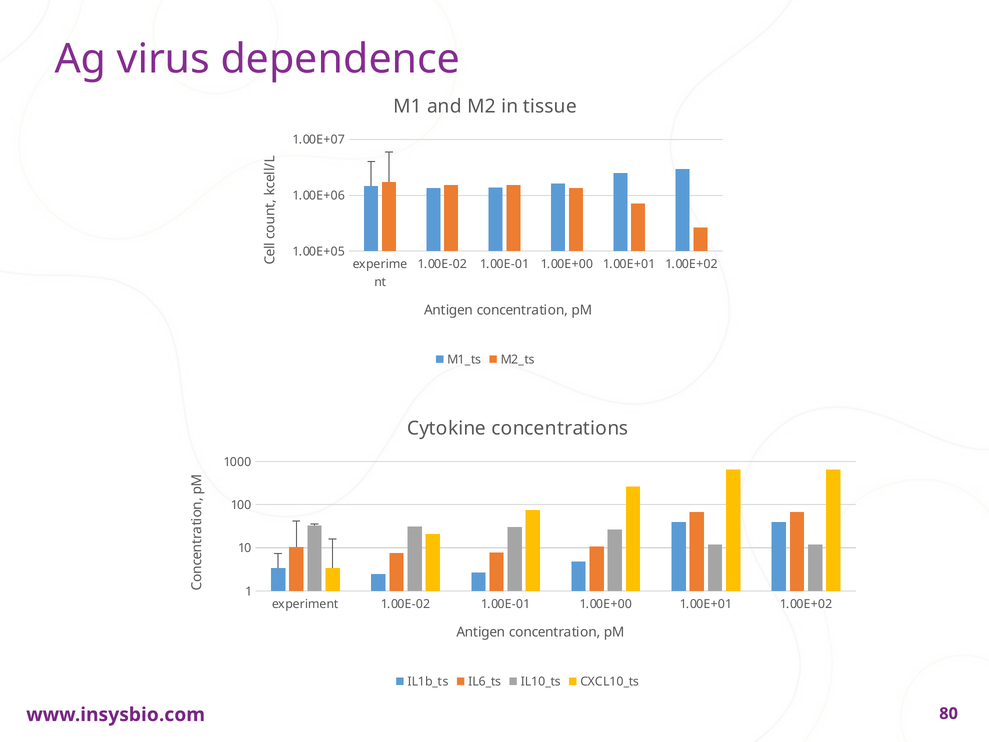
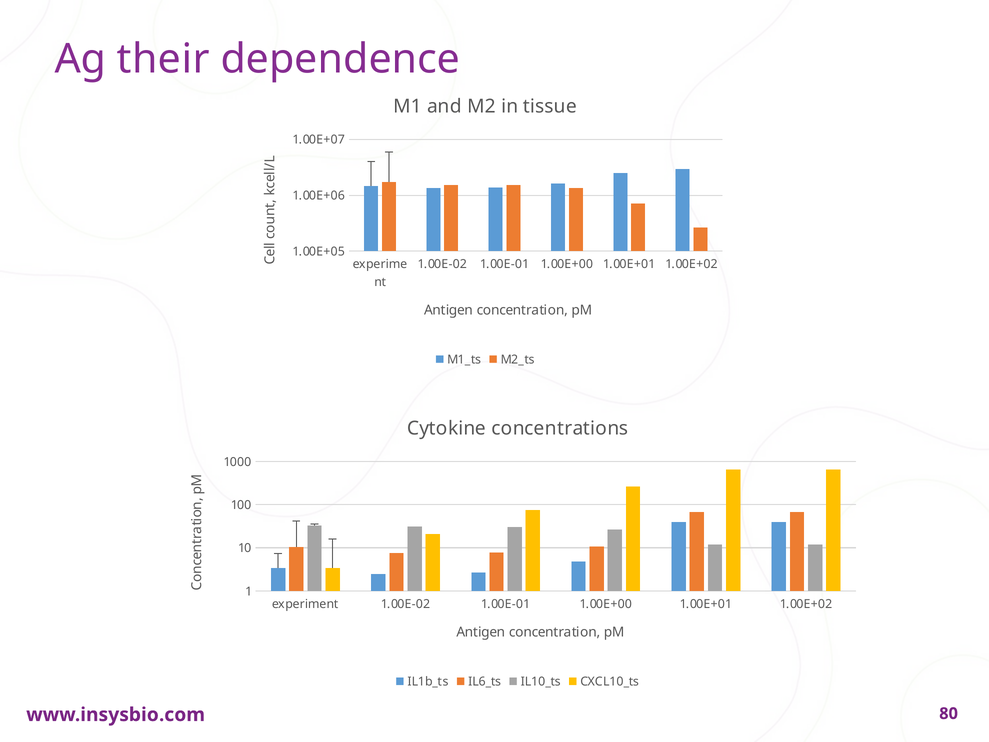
virus: virus -> their (163, 59)
